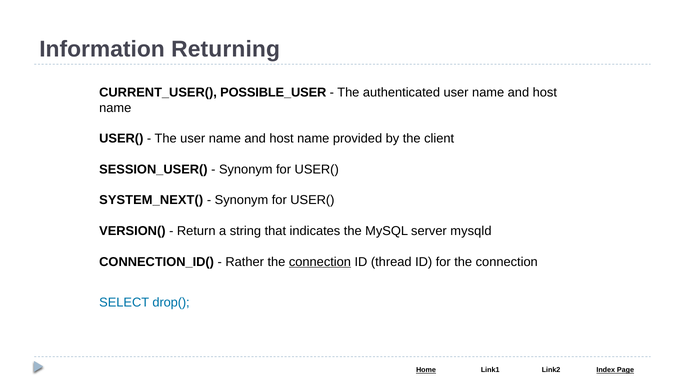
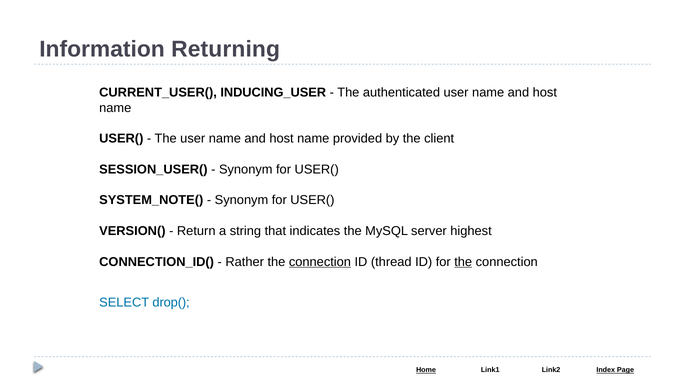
POSSIBLE_USER: POSSIBLE_USER -> INDUCING_USER (273, 92)
SYSTEM_NEXT(: SYSTEM_NEXT( -> SYSTEM_NOTE( (151, 200)
mysqld: mysqld -> highest (471, 231)
the underline: none -> present (463, 262)
